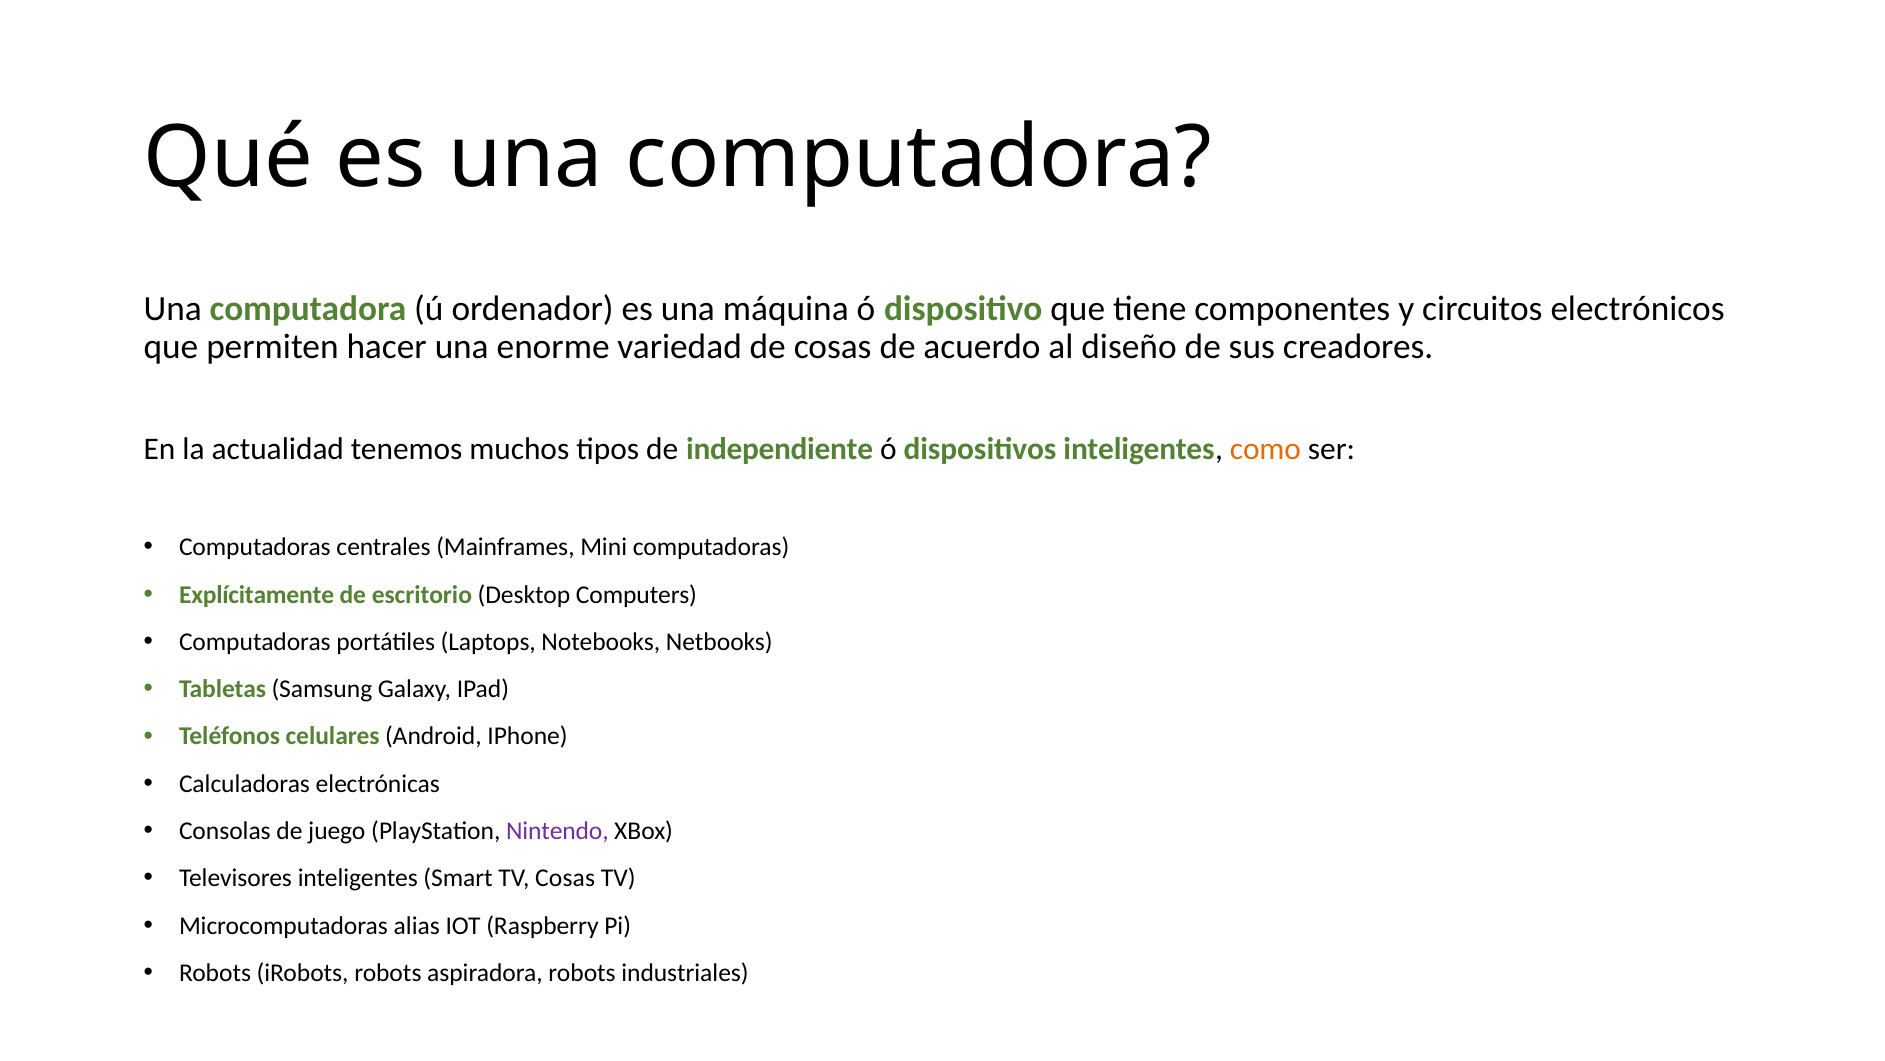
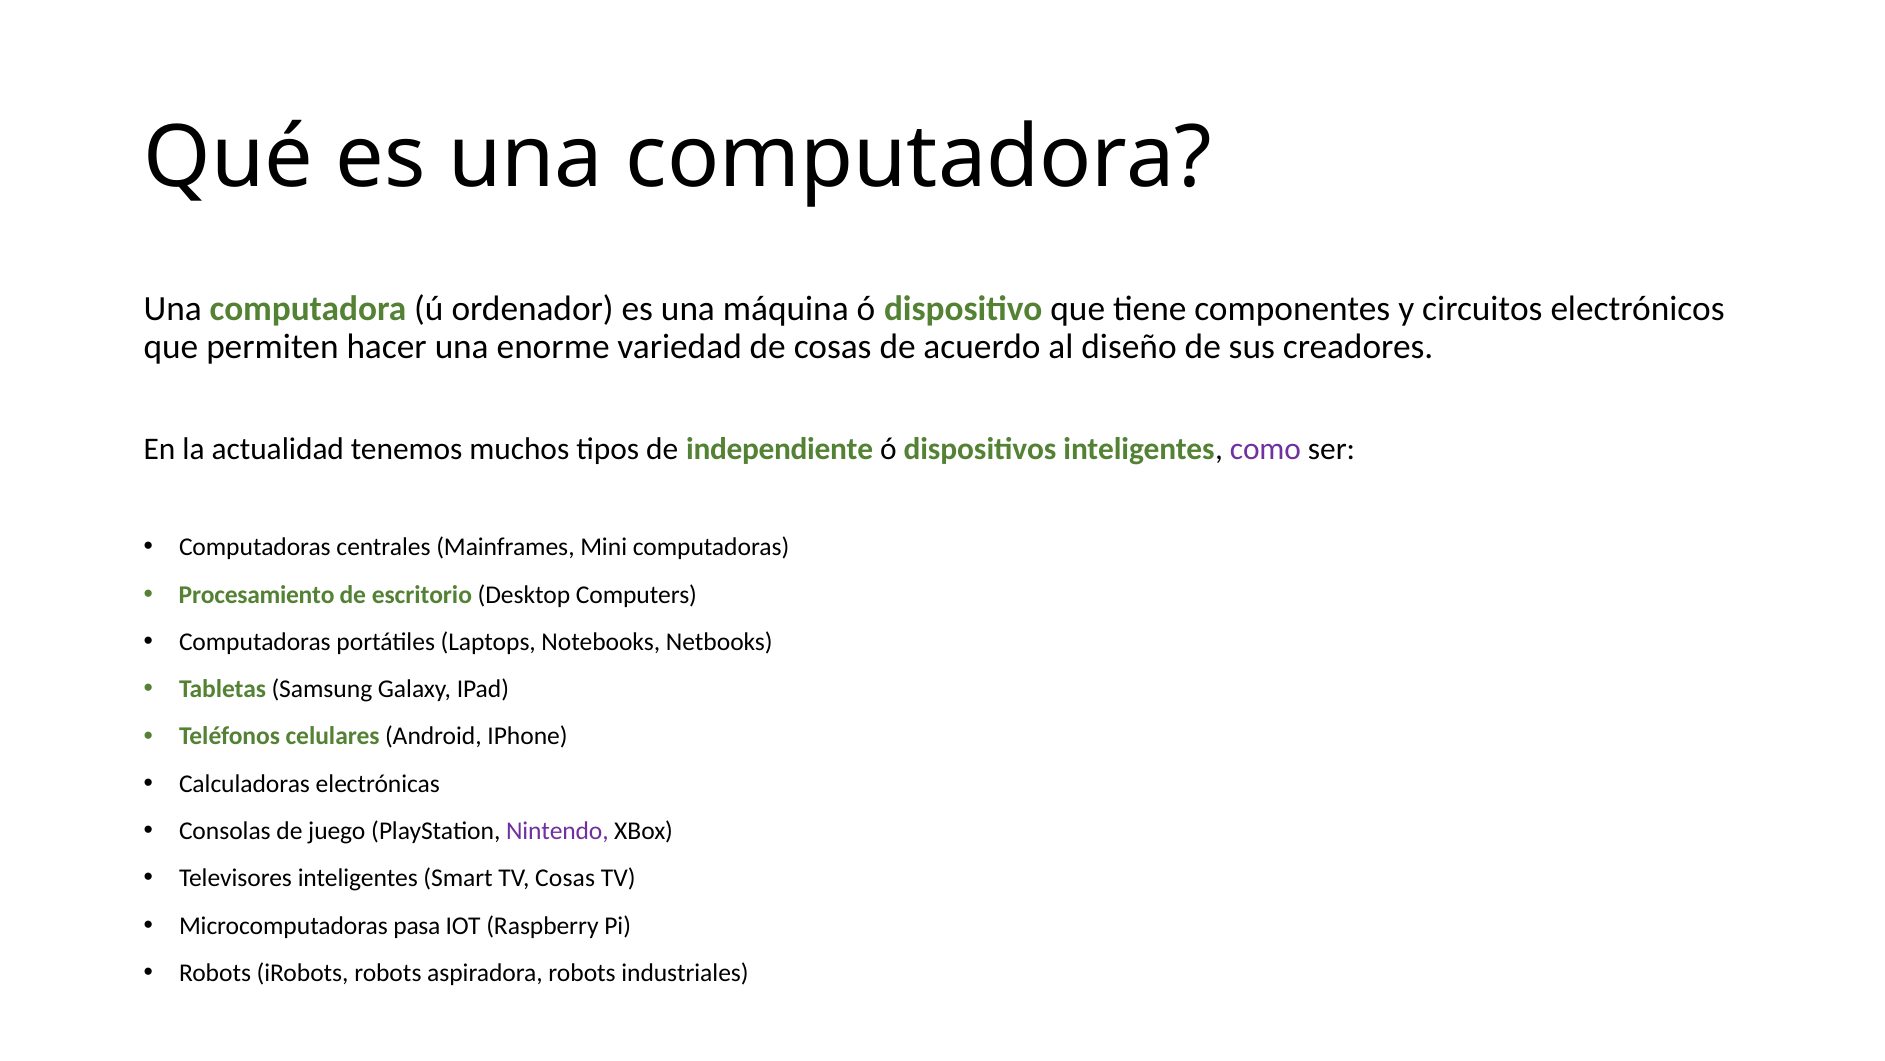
como colour: orange -> purple (1265, 449)
Explícitamente: Explícitamente -> Procesamiento (257, 594)
alias: alias -> pasa (417, 925)
